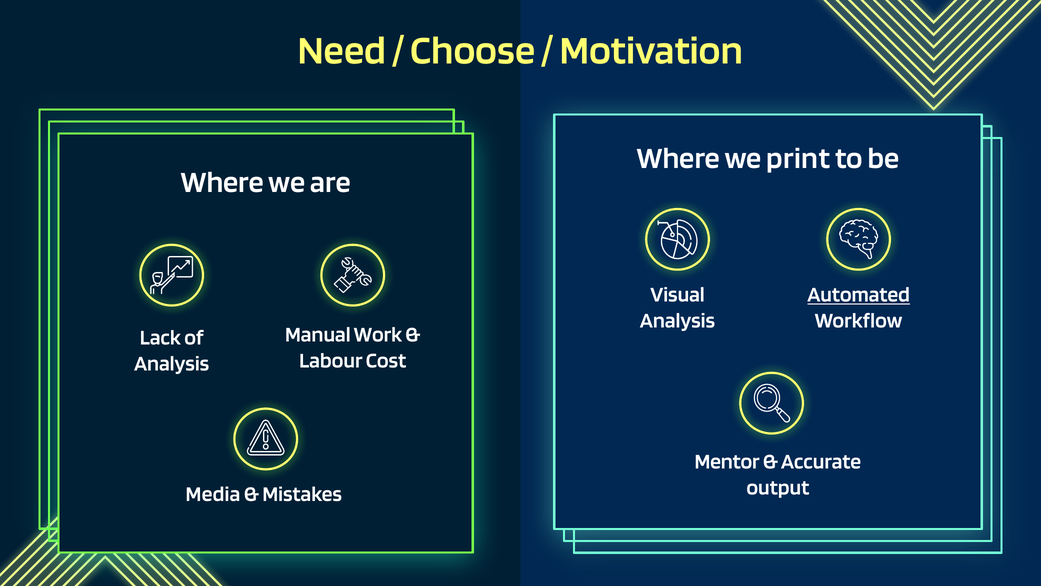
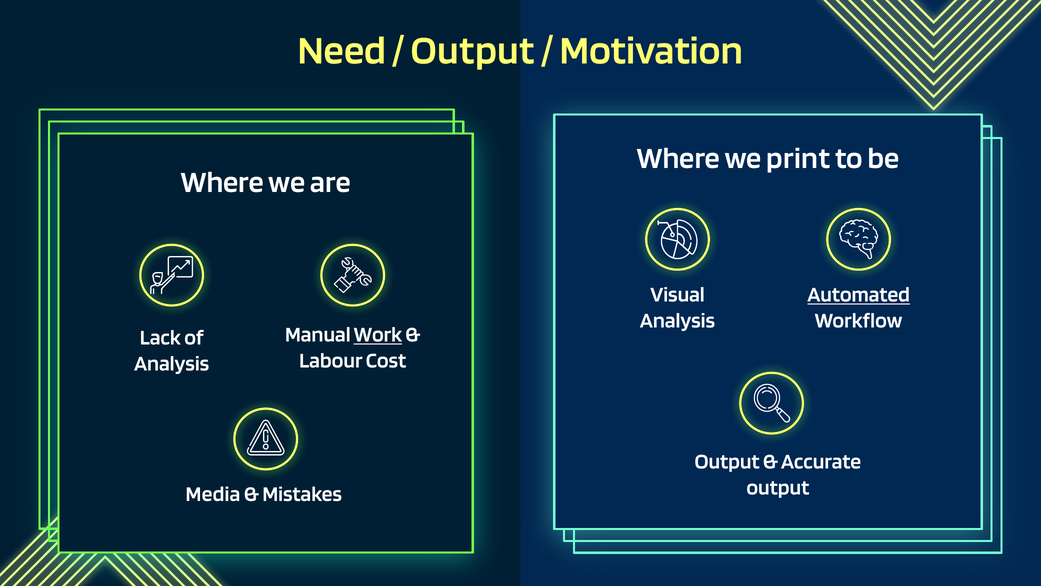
Choose: Choose -> Output (473, 50)
Work underline: none -> present (378, 334)
Mentor: Mentor -> Output (727, 461)
